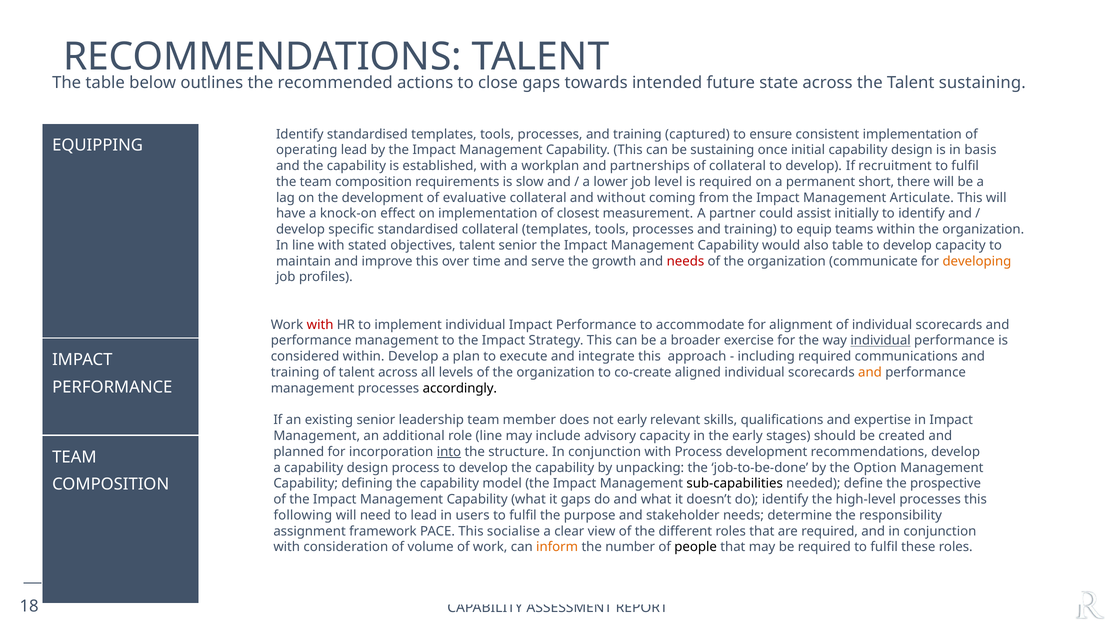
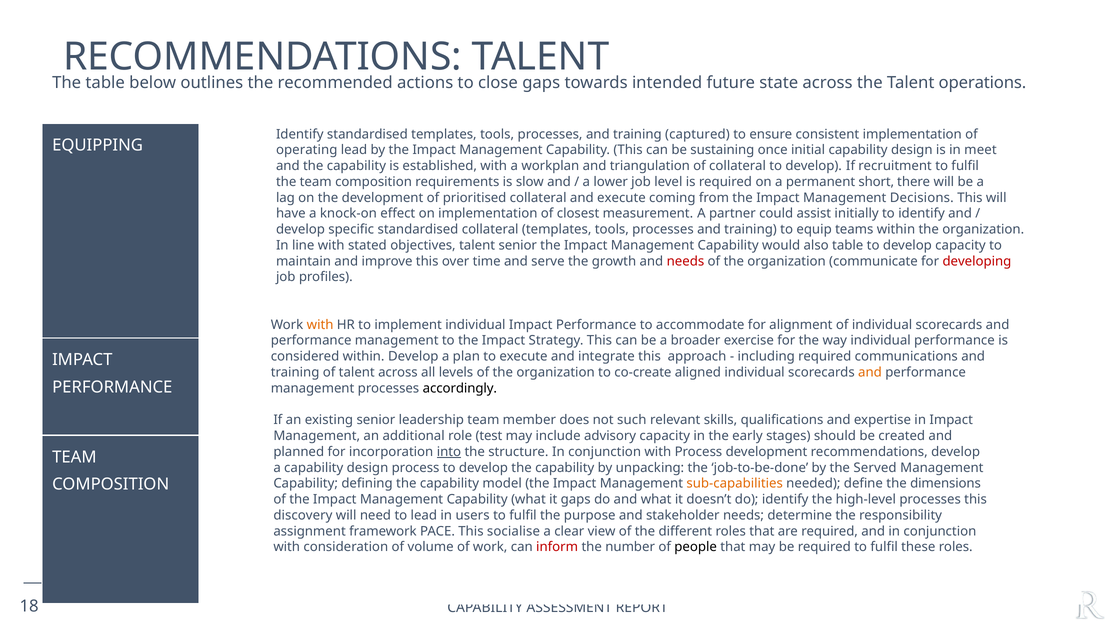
Talent sustaining: sustaining -> operations (982, 83)
basis: basis -> meet (980, 150)
partnerships: partnerships -> triangulation (650, 166)
evaluative: evaluative -> prioritised (475, 198)
and without: without -> execute (621, 198)
Articulate: Articulate -> Decisions (922, 198)
developing colour: orange -> red (977, 261)
with colour: red -> orange (320, 325)
individual underline: present -> none (881, 341)
not early: early -> such (632, 420)
role line: line -> test (489, 436)
Option: Option -> Served (875, 468)
sub-capabilities colour: black -> orange (735, 484)
prospective: prospective -> dimensions (946, 484)
following: following -> discovery (303, 515)
inform colour: orange -> red (557, 547)
